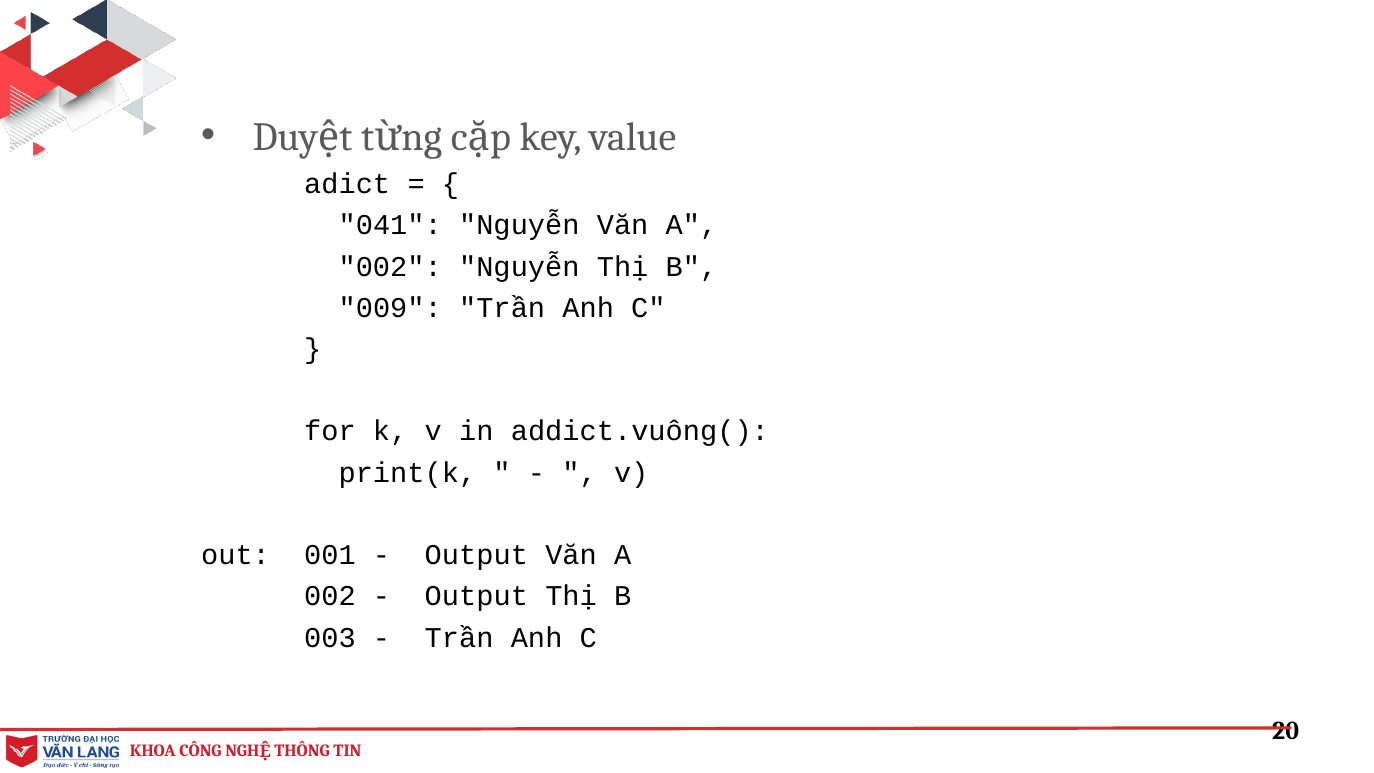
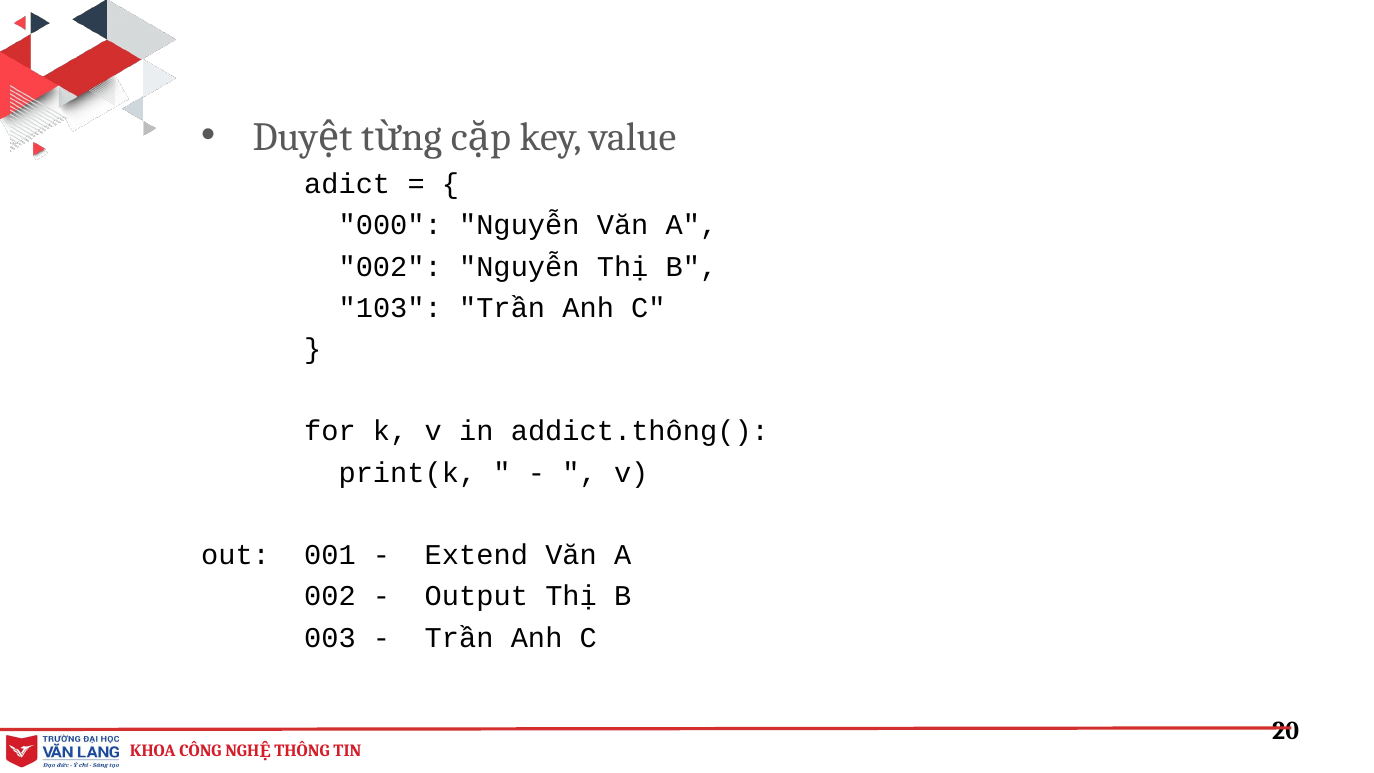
041: 041 -> 000 (390, 225)
009: 009 -> 103 (390, 308)
addict.vuông(: addict.vuông( -> addict.thông( (640, 431)
Output: Output -> Extend (476, 555)
